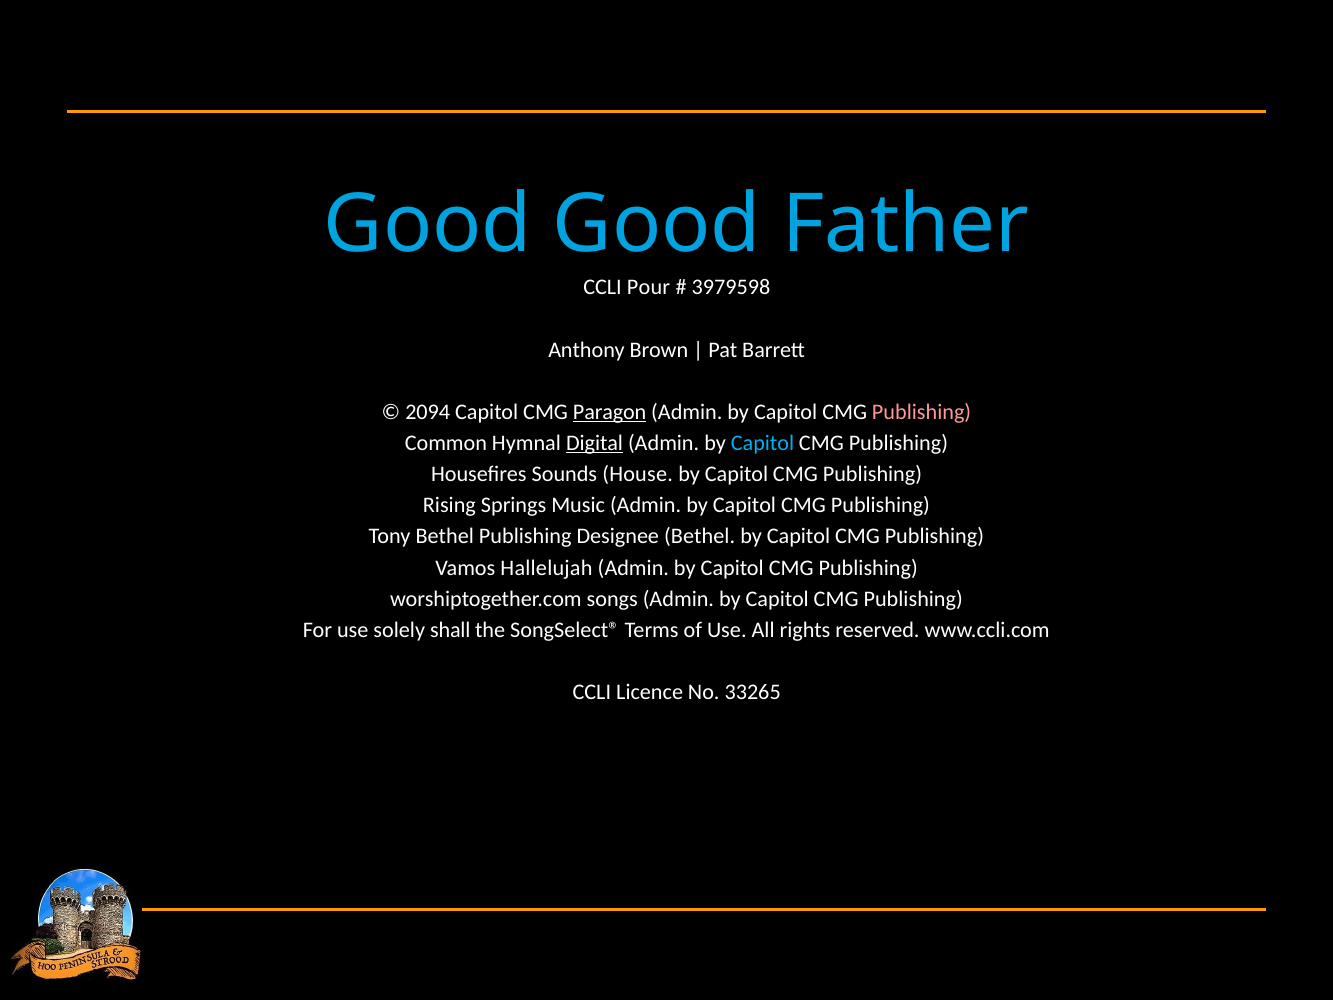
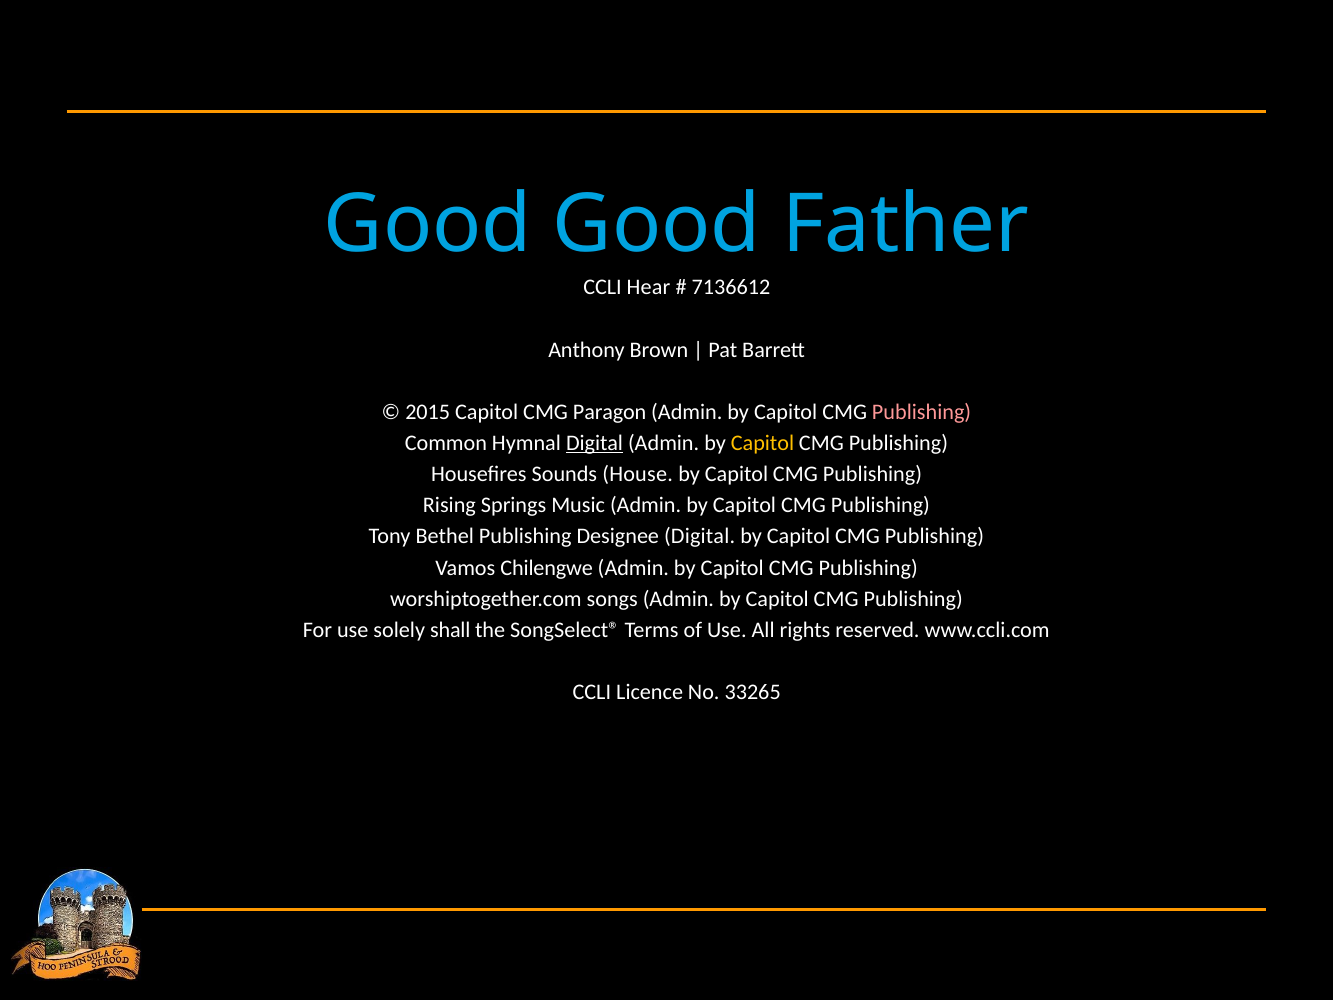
Pour: Pour -> Hear (649, 287)
3979598: 3979598 -> 7136612 (731, 287)
2094: 2094 -> 2015 (428, 412)
Paragon underline: present -> none (610, 412)
Capitol colour: light blue -> yellow (763, 443)
Designee Bethel: Bethel -> Digital (700, 536)
Hallelujah: Hallelujah -> Chilengwe (547, 568)
